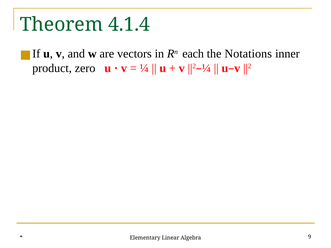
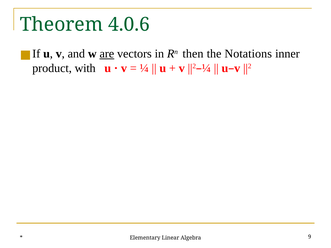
4.1.4: 4.1.4 -> 4.0.6 (129, 25)
are underline: none -> present (107, 54)
each: each -> then (193, 54)
zero: zero -> with (85, 68)
